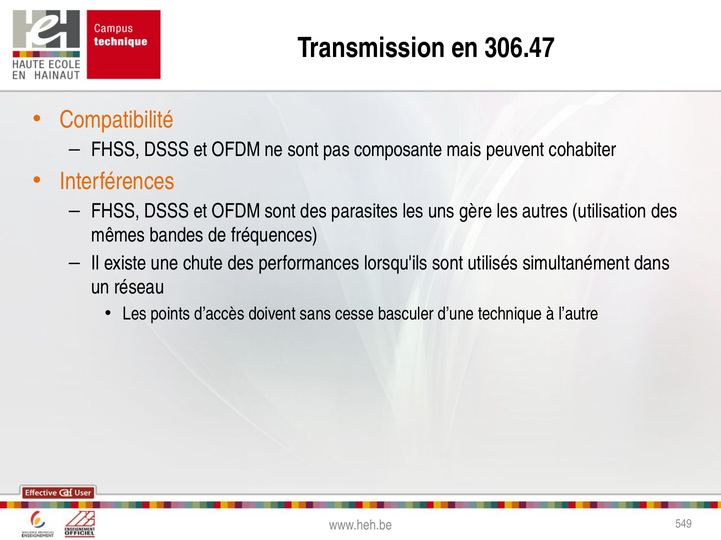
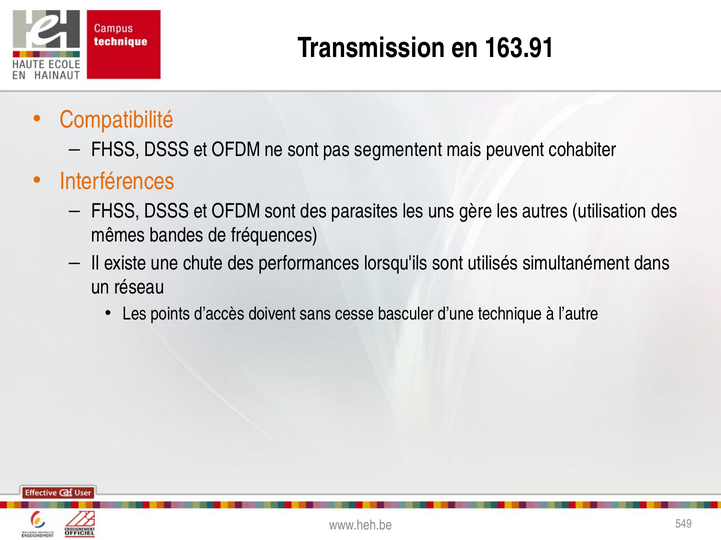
306.47: 306.47 -> 163.91 (520, 48)
composante: composante -> segmentent (398, 150)
